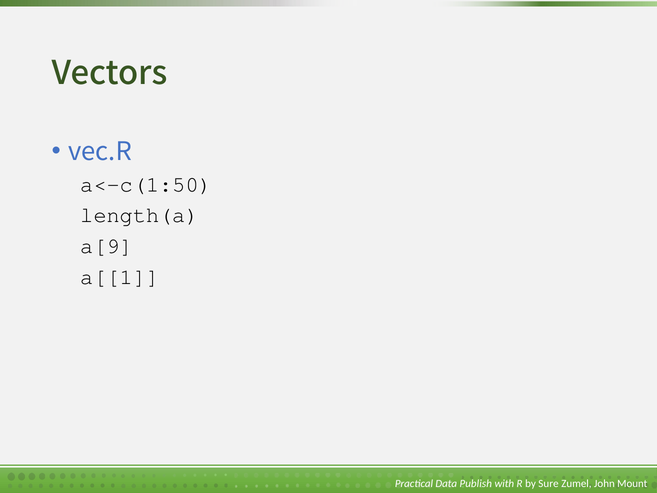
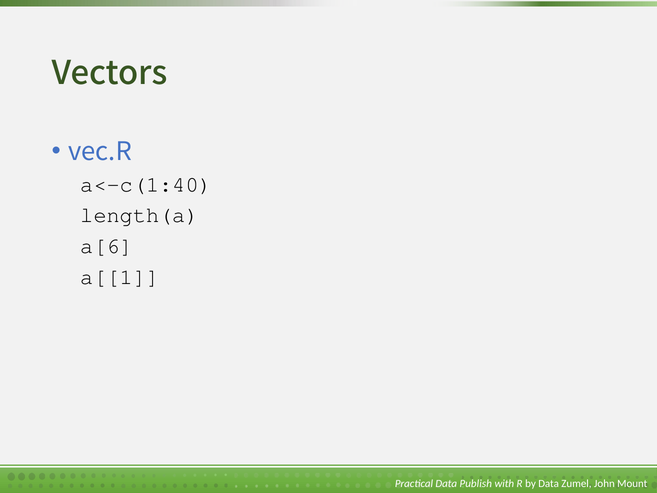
a<-c(1:50: a<-c(1:50 -> a<-c(1:40 (146, 184)
a[9: a[9 -> a[6 (107, 246)
by Sure: Sure -> Data (549, 484)
